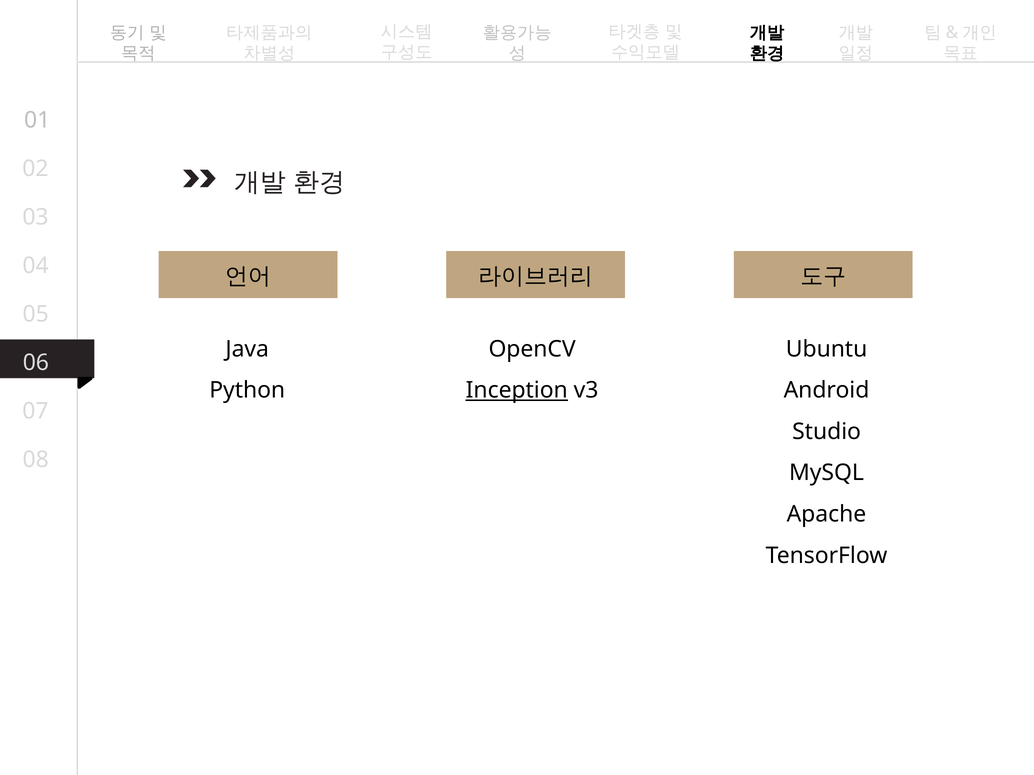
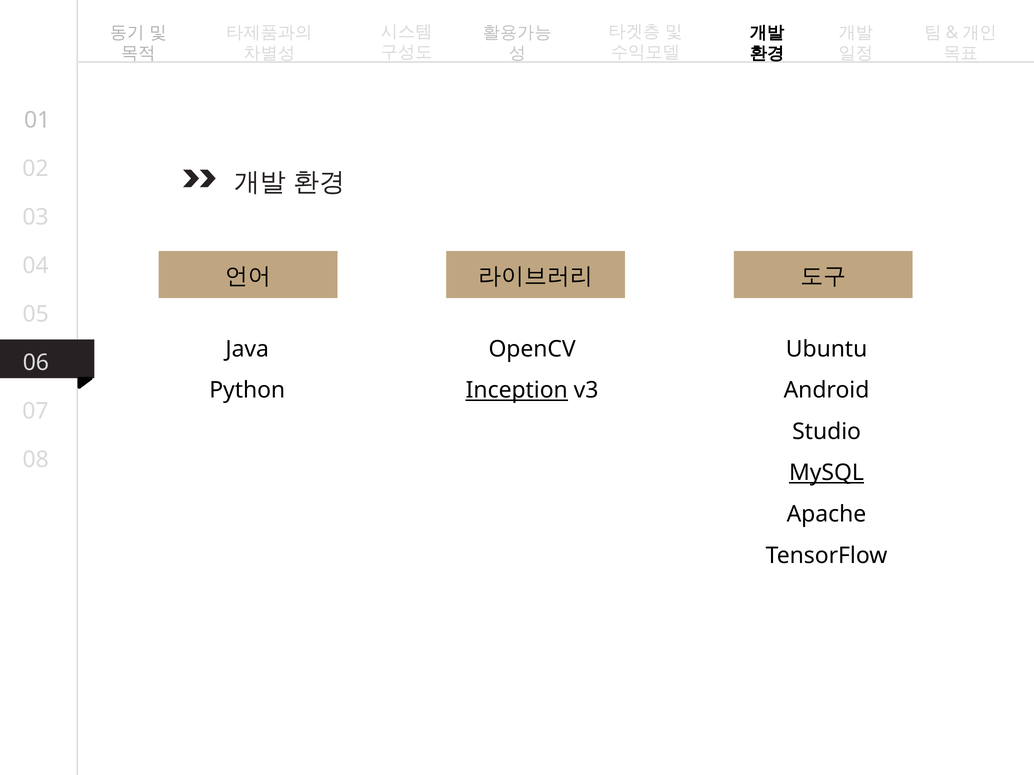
MySQL underline: none -> present (827, 473)
